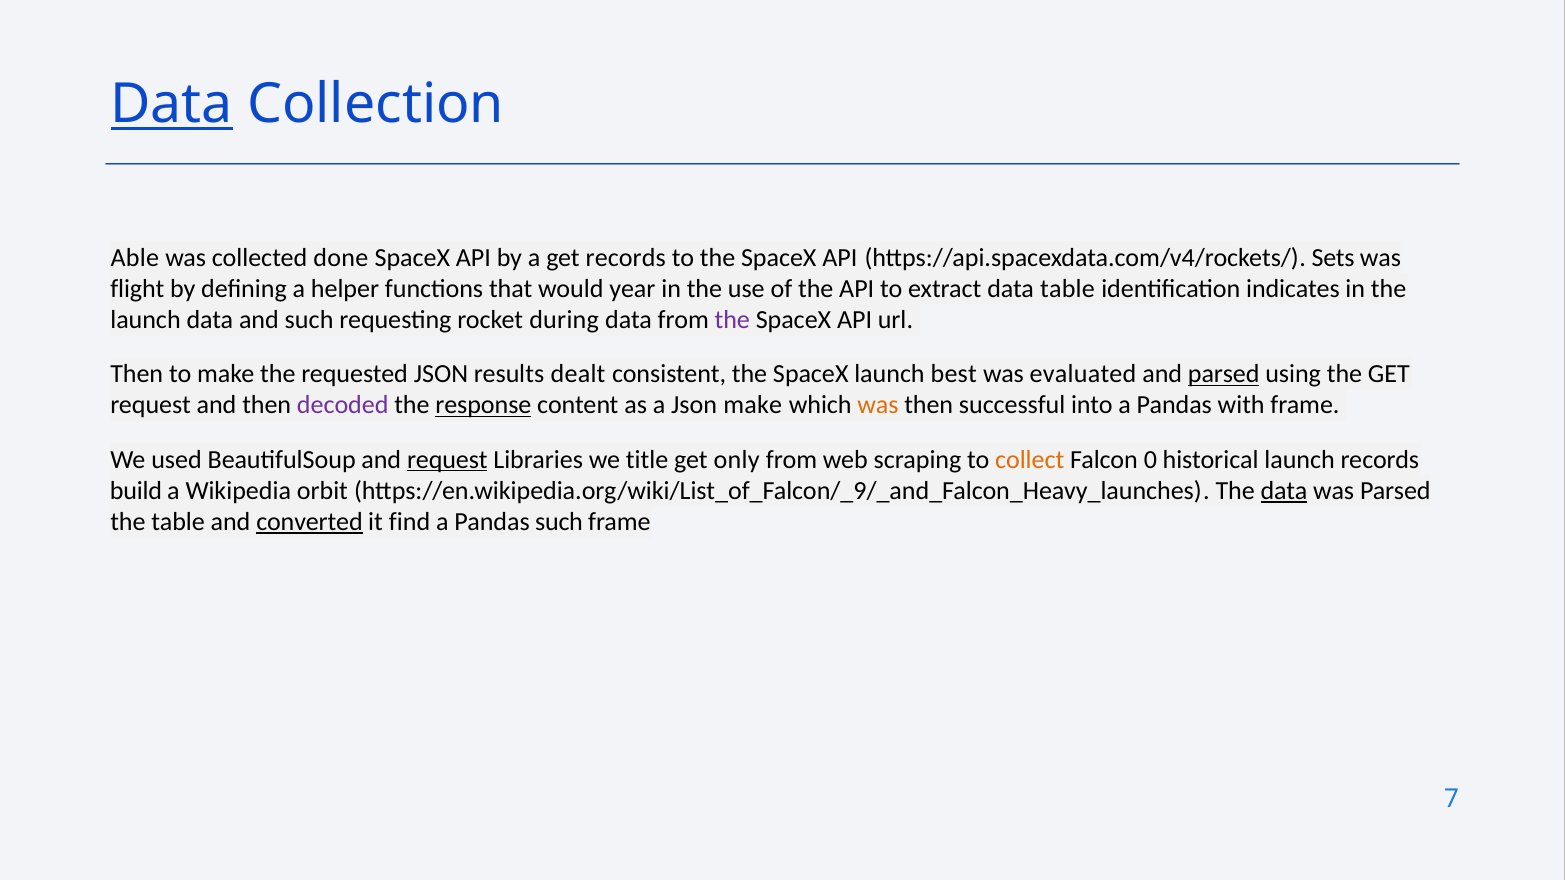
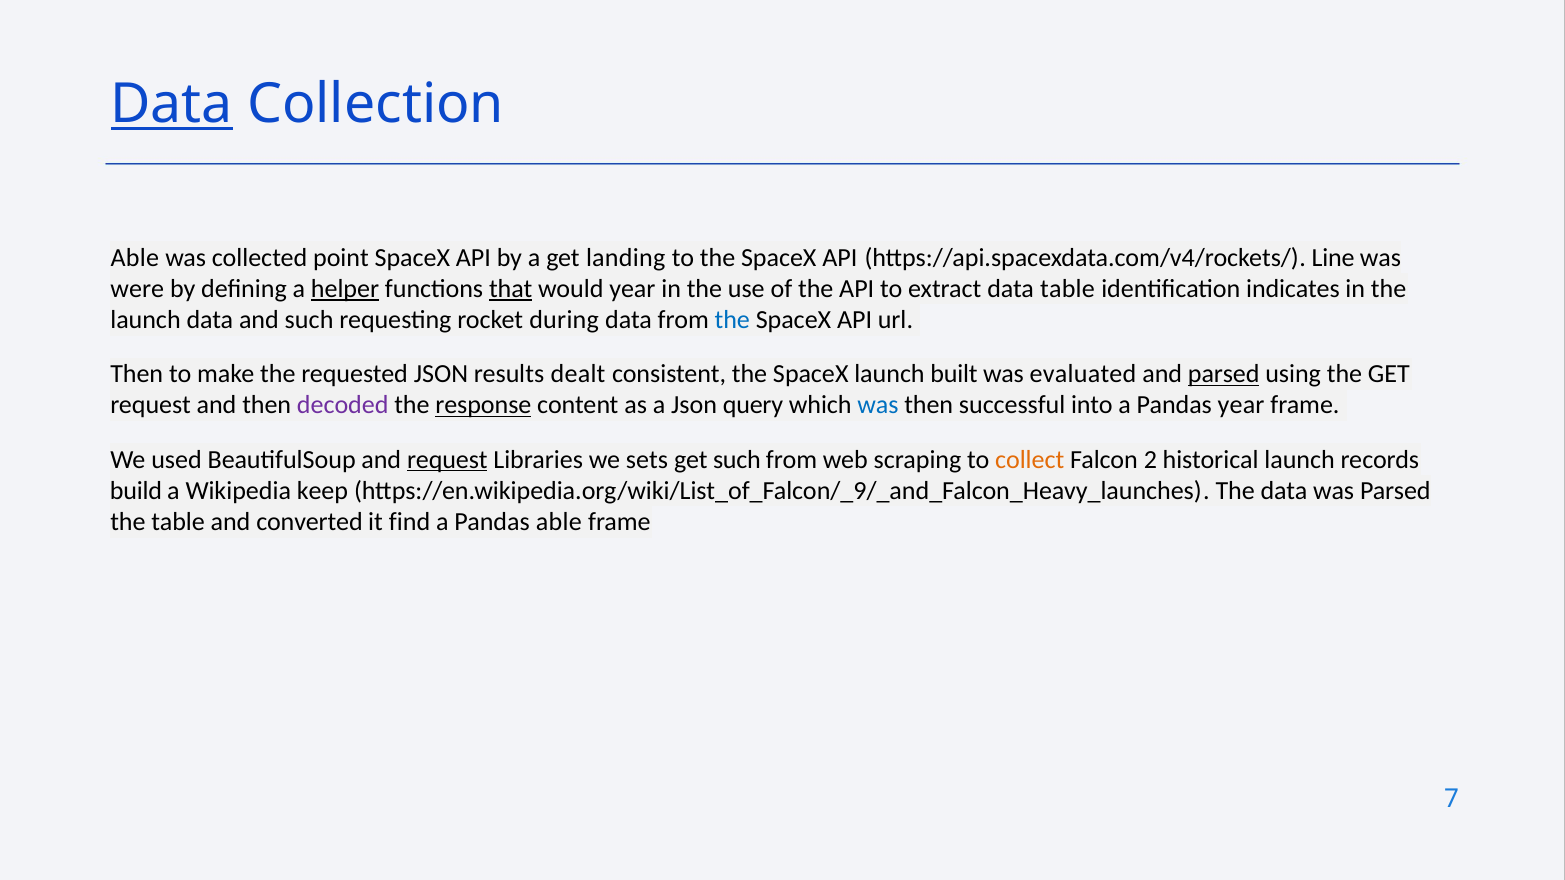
done: done -> point (341, 258)
get records: records -> landing (626, 258)
Sets: Sets -> Line (1333, 258)
flight: flight -> were (137, 289)
helper underline: none -> present (345, 289)
that underline: none -> present (511, 289)
the colour: purple -> blue (732, 320)
best: best -> built (954, 374)
Json make: make -> query (753, 406)
was colour: orange -> blue (878, 406)
Pandas with: with -> year (1241, 406)
title: title -> sets (647, 460)
get only: only -> such (737, 460)
0: 0 -> 2 (1150, 460)
orbit: orbit -> keep (322, 491)
data underline: present -> none (1284, 491)
converted underline: present -> none (309, 522)
Pandas such: such -> able (559, 522)
